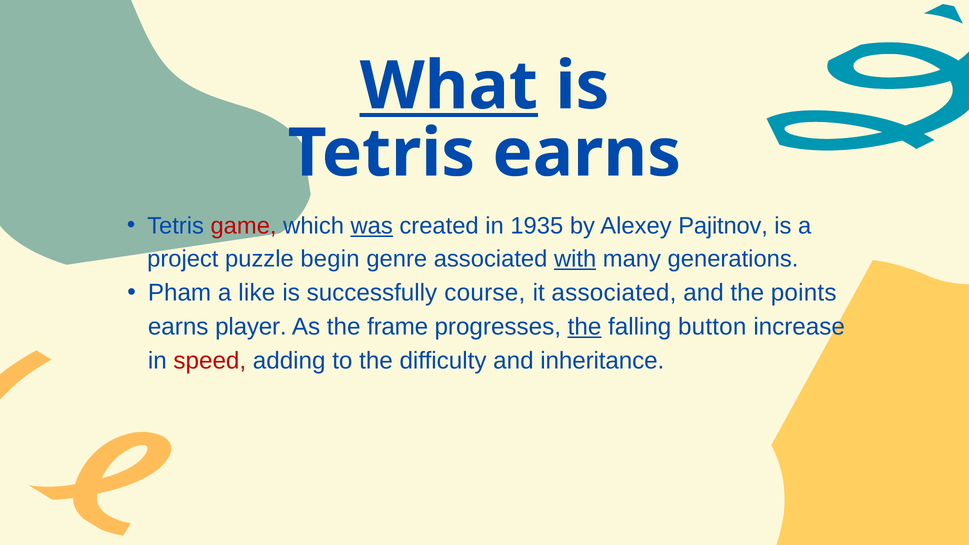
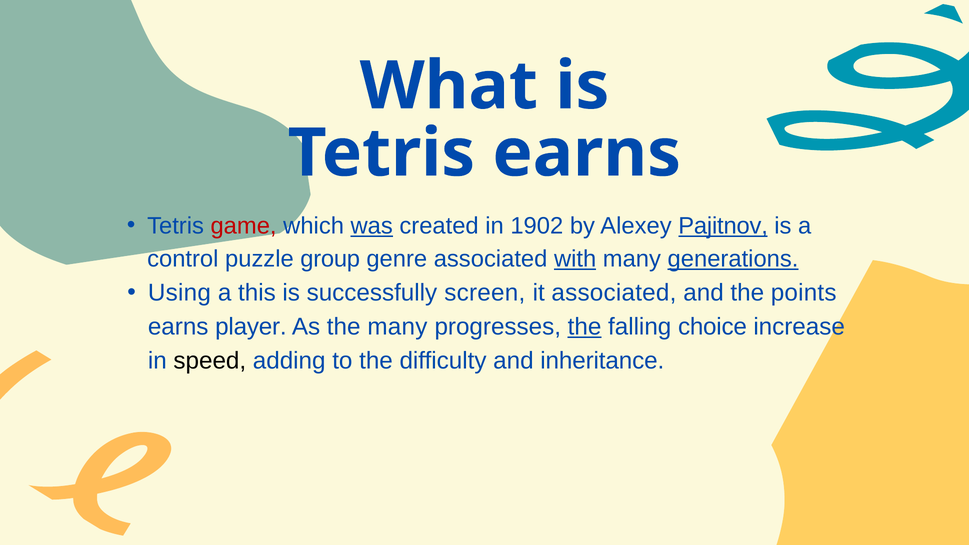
What underline: present -> none (449, 86)
1935: 1935 -> 1902 (537, 226)
Pajitnov underline: none -> present (723, 226)
project: project -> control (183, 259)
begin: begin -> group (330, 259)
generations underline: none -> present (733, 259)
Pham: Pham -> Using (179, 293)
like: like -> this (257, 293)
course: course -> screen (485, 293)
the frame: frame -> many (397, 327)
button: button -> choice (712, 327)
speed colour: red -> black (210, 361)
